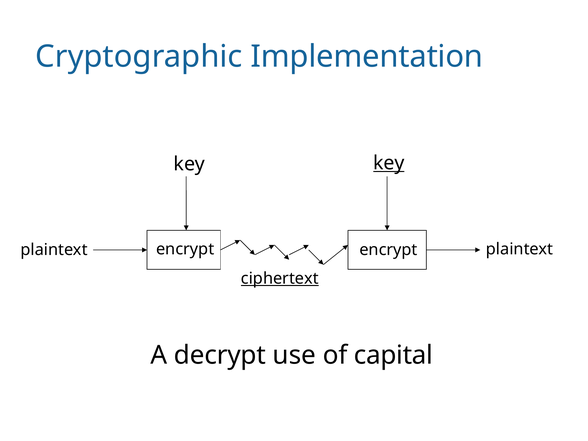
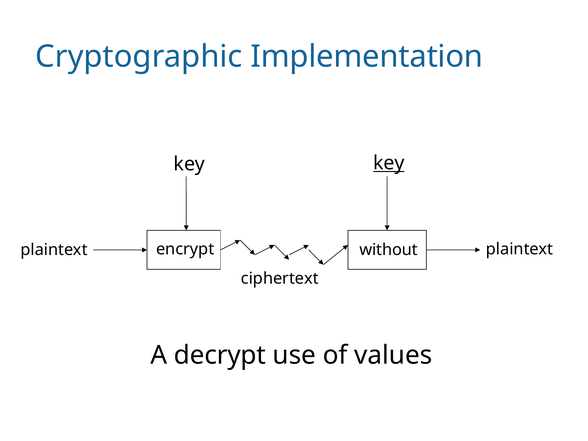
encrypt encrypt: encrypt -> without (389, 250)
ciphertext underline: present -> none (280, 278)
capital: capital -> values (393, 355)
